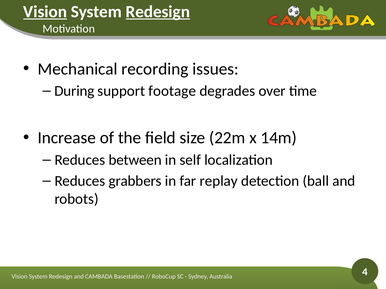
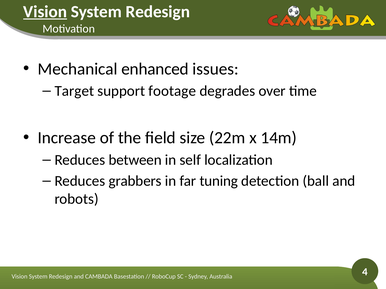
Redesign underline: present -> none (158, 12)
recording: recording -> enhanced (155, 69)
During: During -> Target (74, 91)
replay: replay -> tuning (219, 181)
